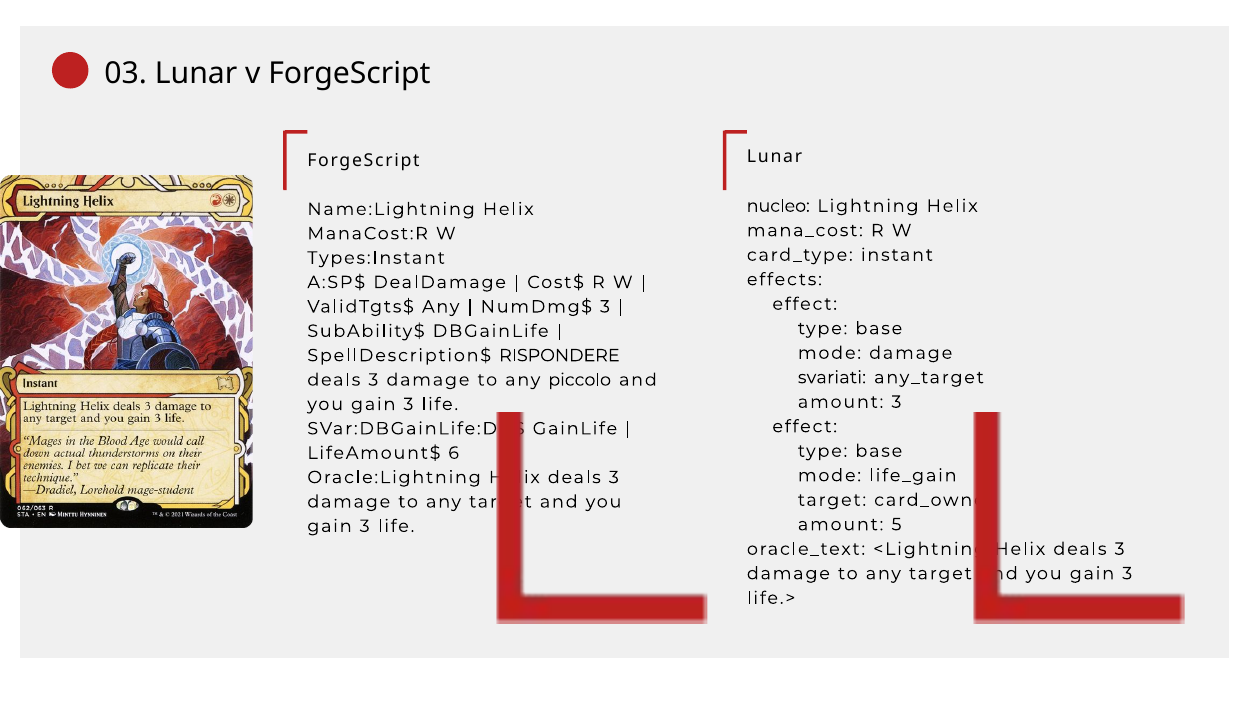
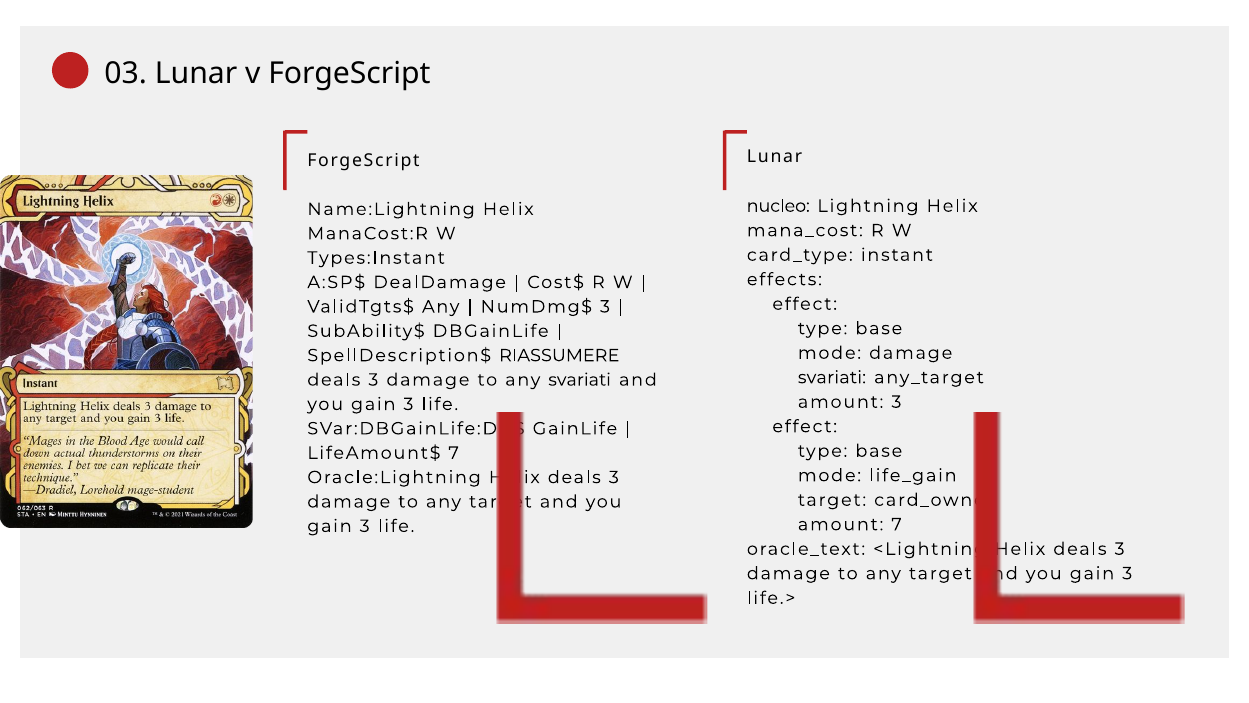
RISPONDERE: RISPONDERE -> RIASSUMERE (559, 355)
any piccolo: piccolo -> svariati (580, 380)
LifeAmount$ 6: 6 -> 7 (454, 453)
amount 5: 5 -> 7 (897, 524)
